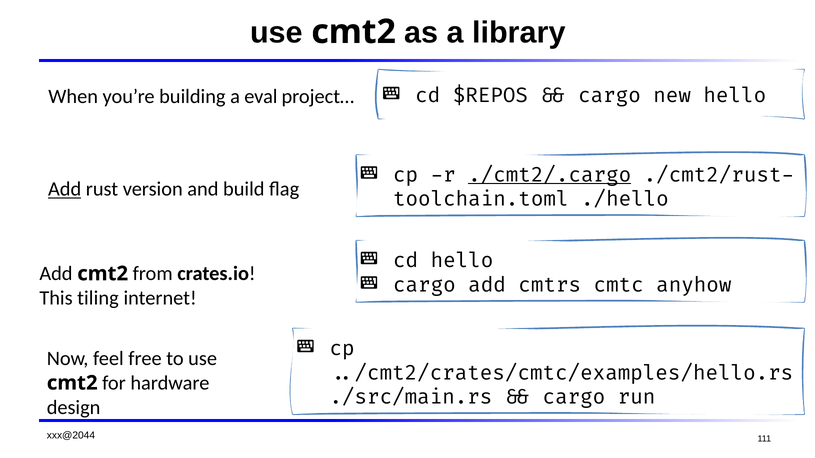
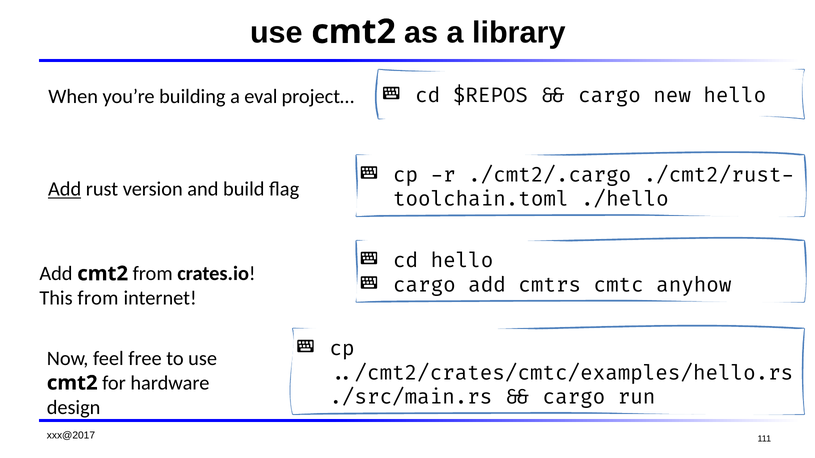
./cmt2/.cargo underline: present -> none (550, 175)
This tiling: tiling -> from (98, 298)
xxx@2044: xxx@2044 -> xxx@2017 (71, 436)
